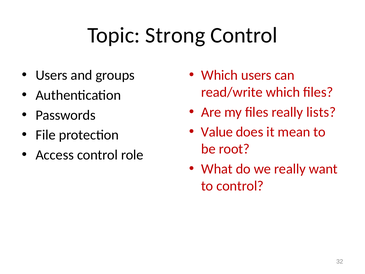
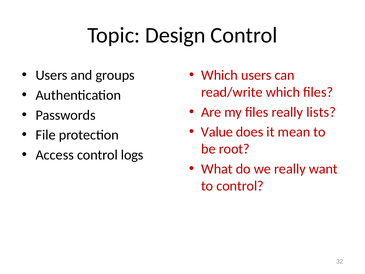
Strong: Strong -> Design (175, 35)
role: role -> logs (132, 155)
